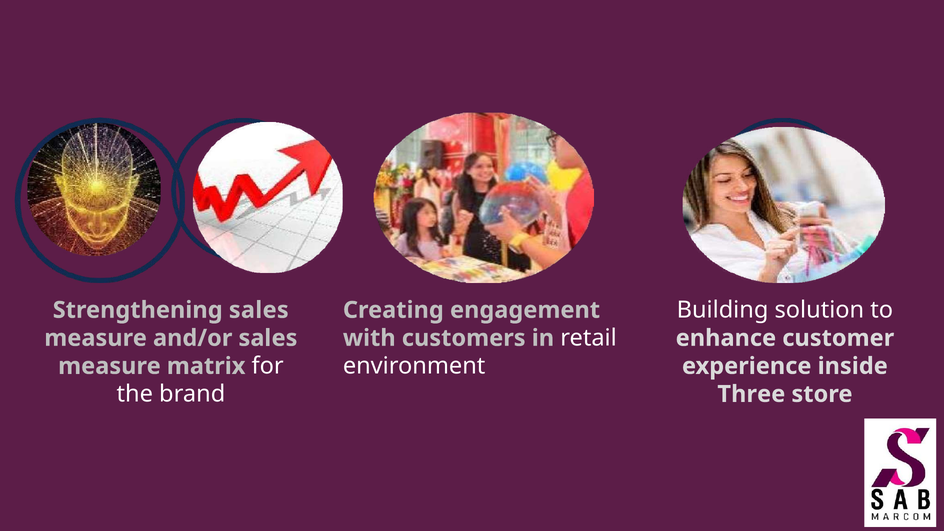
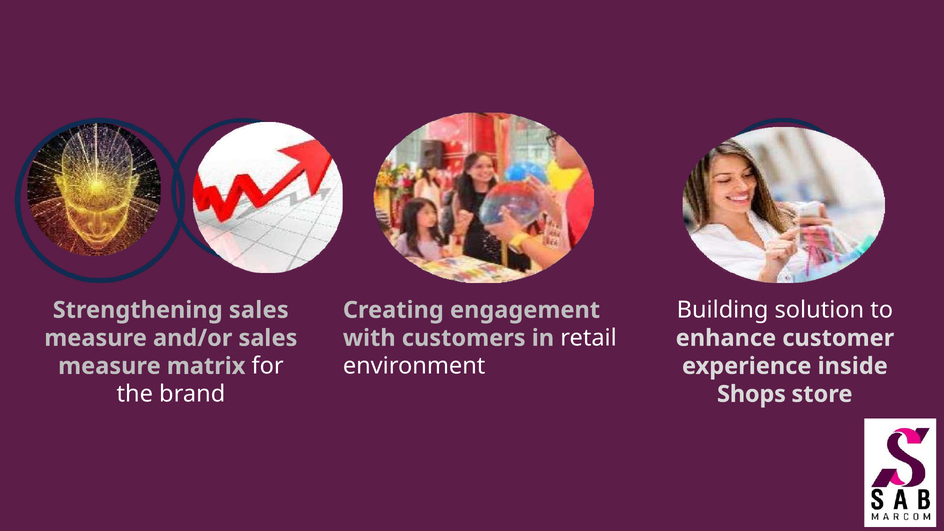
Three: Three -> Shops (751, 394)
